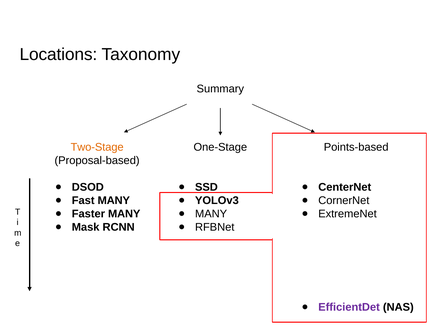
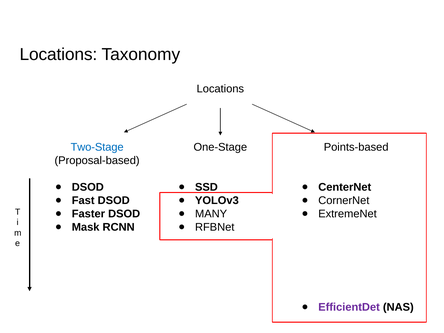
Summary: Summary -> Locations (220, 89)
Two-Stage colour: orange -> blue (97, 147)
Fast MANY: MANY -> DSOD (114, 201)
Faster MANY: MANY -> DSOD (124, 214)
